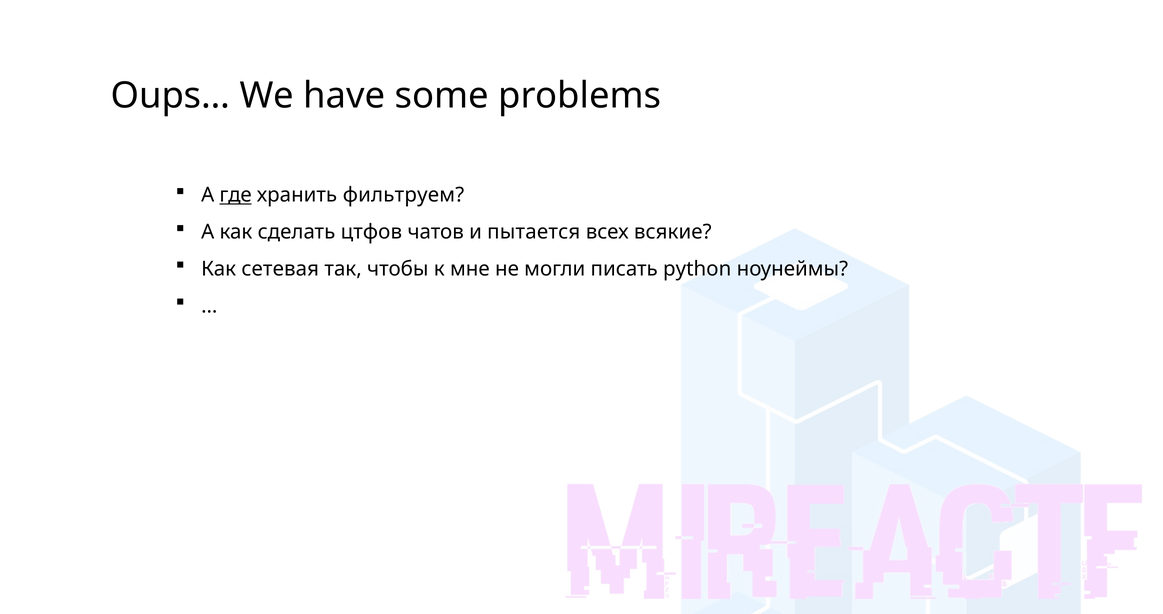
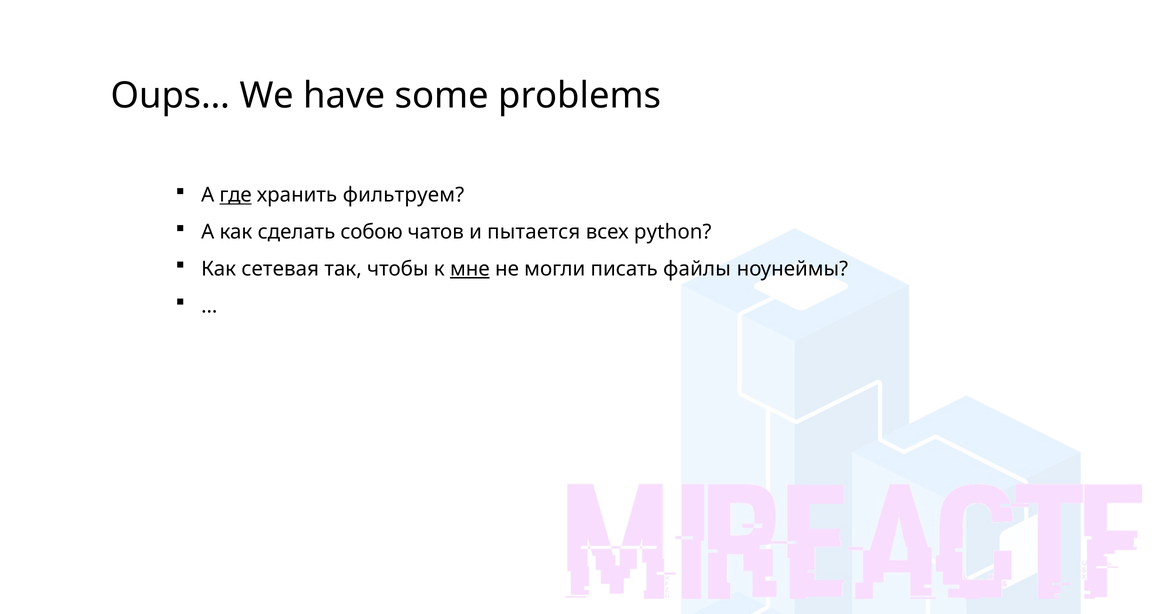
цтфов: цтфов -> собою (372, 232)
всякие: всякие -> python (673, 232)
мне underline: none -> present (470, 269)
python: python -> файлы (697, 269)
